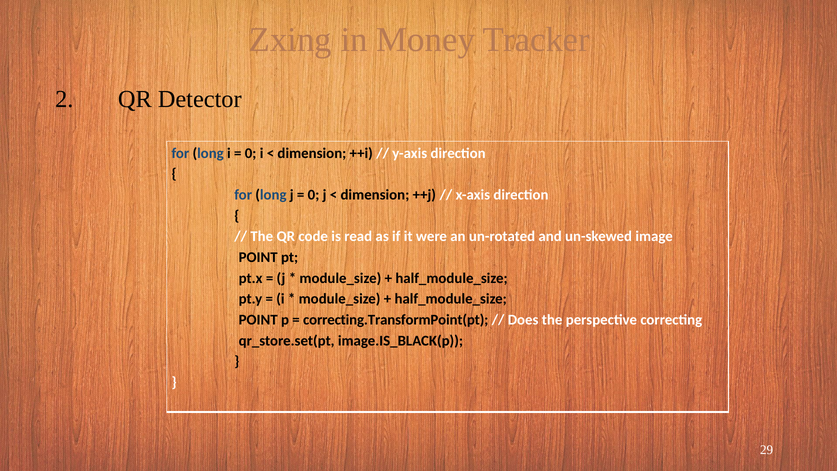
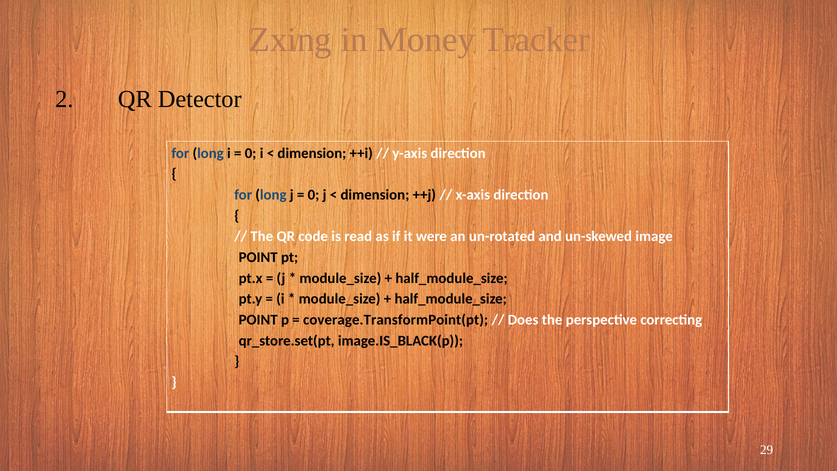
correcting.TransformPoint(pt: correcting.TransformPoint(pt -> coverage.TransformPoint(pt (396, 320)
